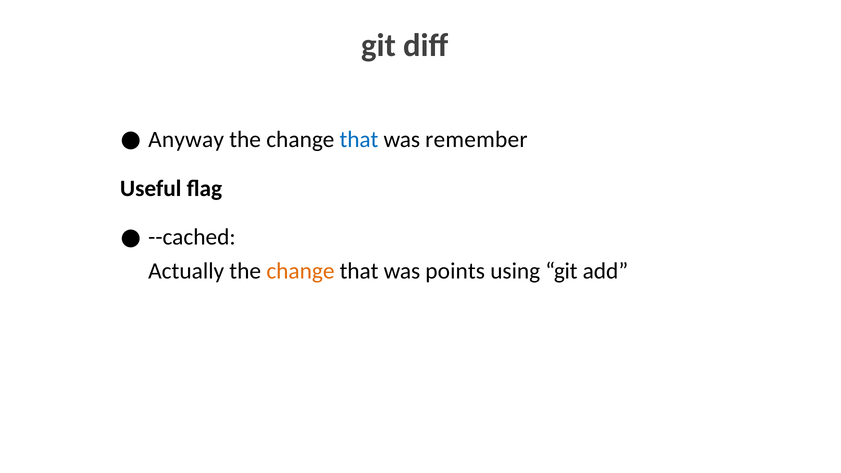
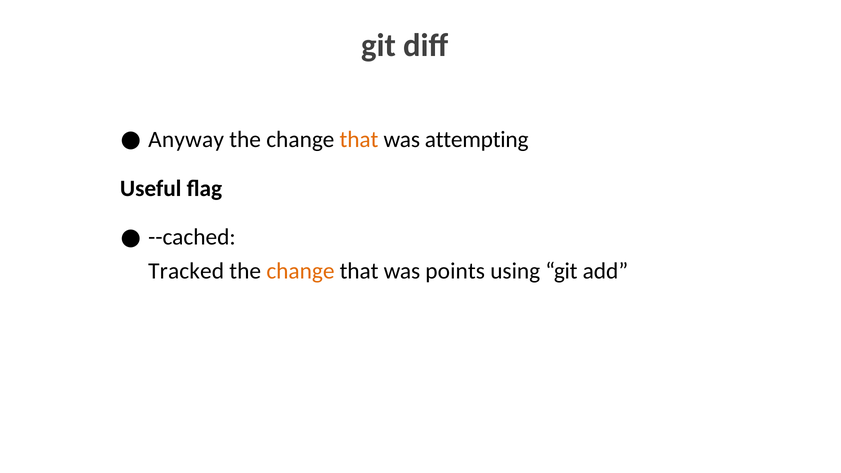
that colour: blue -> orange (359, 139)
remember: remember -> attempting (477, 139)
Actually: Actually -> Tracked (186, 271)
